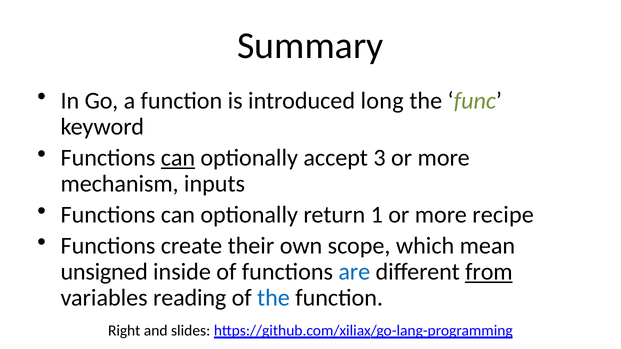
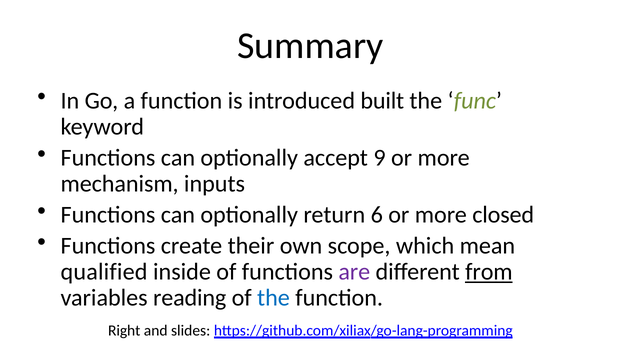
long: long -> built (382, 101)
can underline: present -> none (178, 158)
3: 3 -> 9 (380, 158)
1: 1 -> 6 (377, 215)
recipe: recipe -> closed (503, 215)
unsigned: unsigned -> qualified (104, 272)
are colour: blue -> purple (354, 272)
